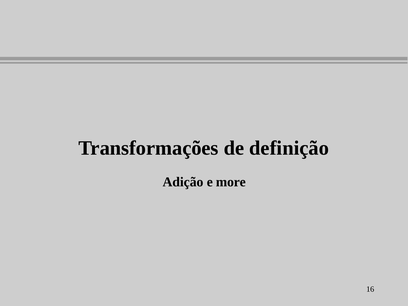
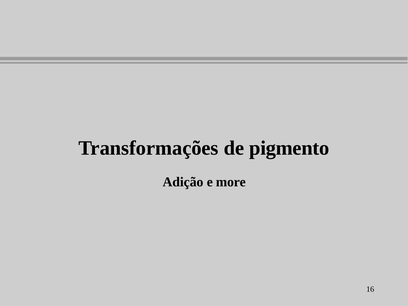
definição: definição -> pigmento (289, 148)
